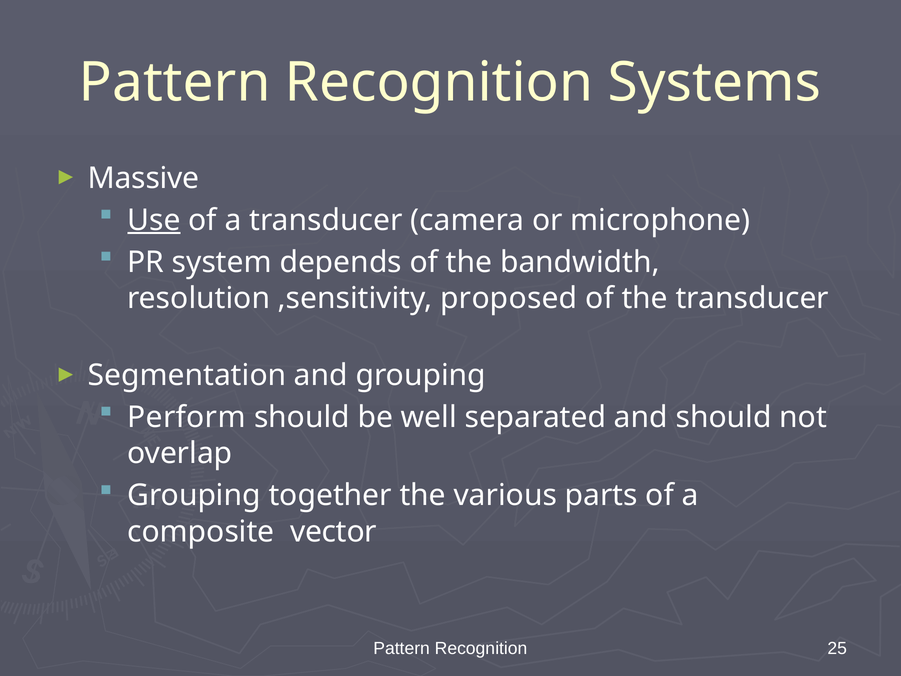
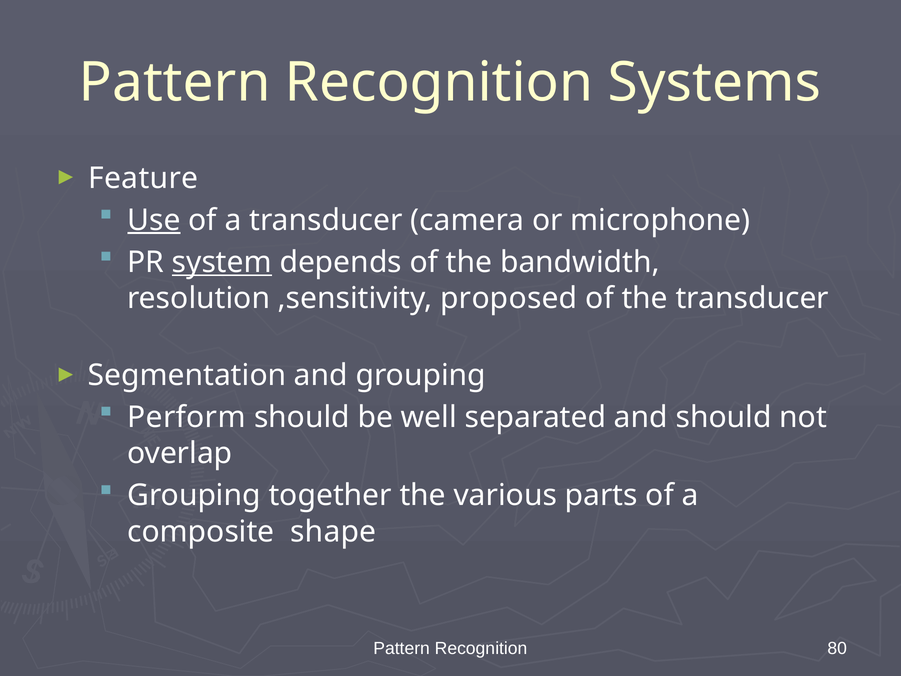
Massive: Massive -> Feature (143, 178)
system underline: none -> present (222, 262)
vector: vector -> shape (333, 531)
25: 25 -> 80 (837, 648)
